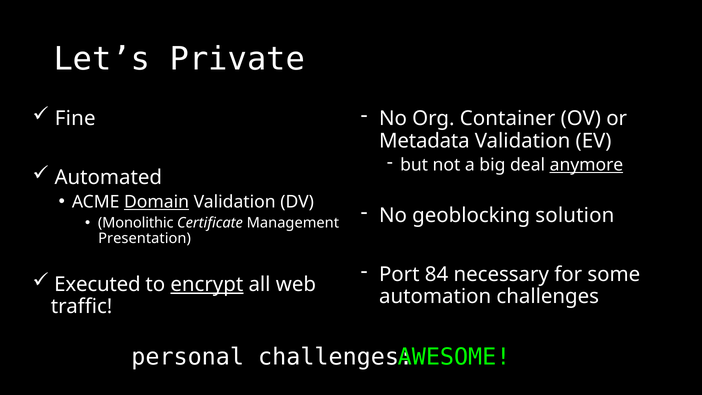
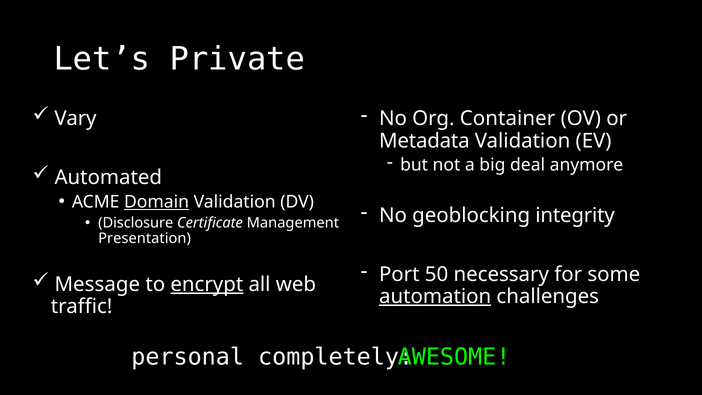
Fine: Fine -> Vary (75, 119)
anymore underline: present -> none (586, 165)
solution: solution -> integrity (575, 215)
Monolithic: Monolithic -> Disclosure (136, 223)
84: 84 -> 50 (437, 274)
Executed: Executed -> Message (97, 284)
automation underline: none -> present (435, 296)
personal challenges: challenges -> completely (336, 357)
